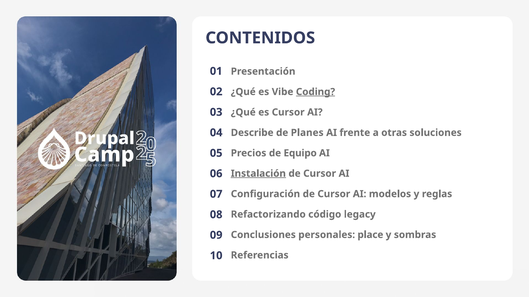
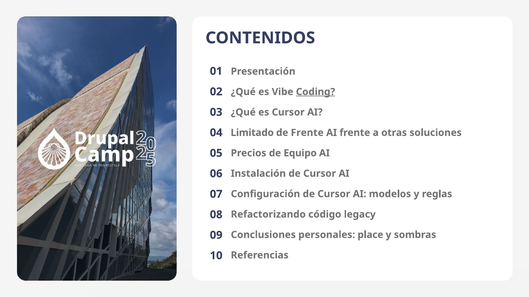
Describe: Describe -> Limitado (252, 133)
de Planes: Planes -> Frente (307, 133)
Instalación underline: present -> none (258, 174)
